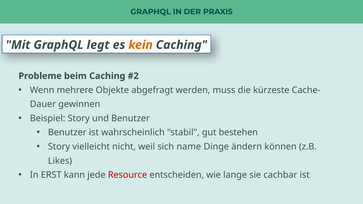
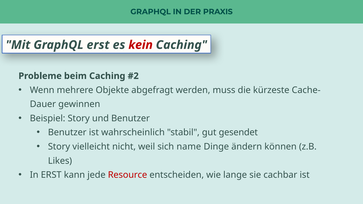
GraphQL legt: legt -> erst (98, 45)
kein colour: orange -> red (141, 45)
bestehen: bestehen -> gesendet (238, 133)
